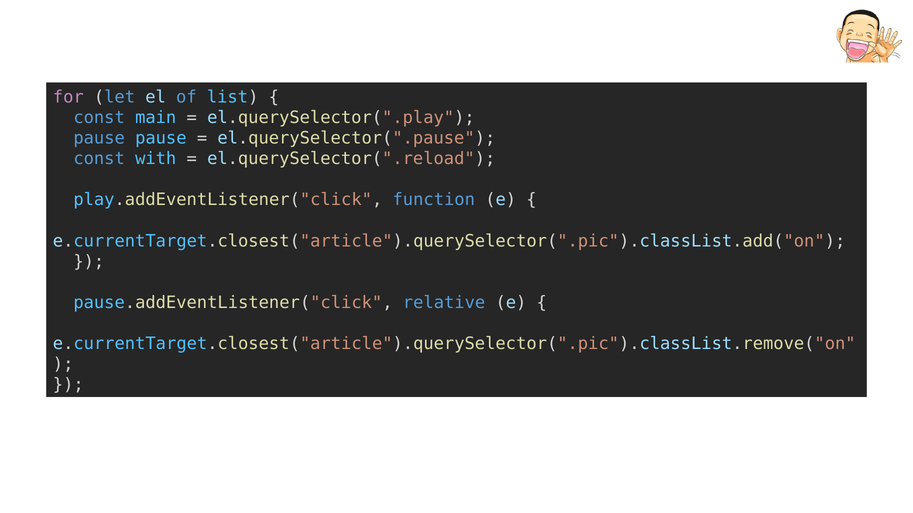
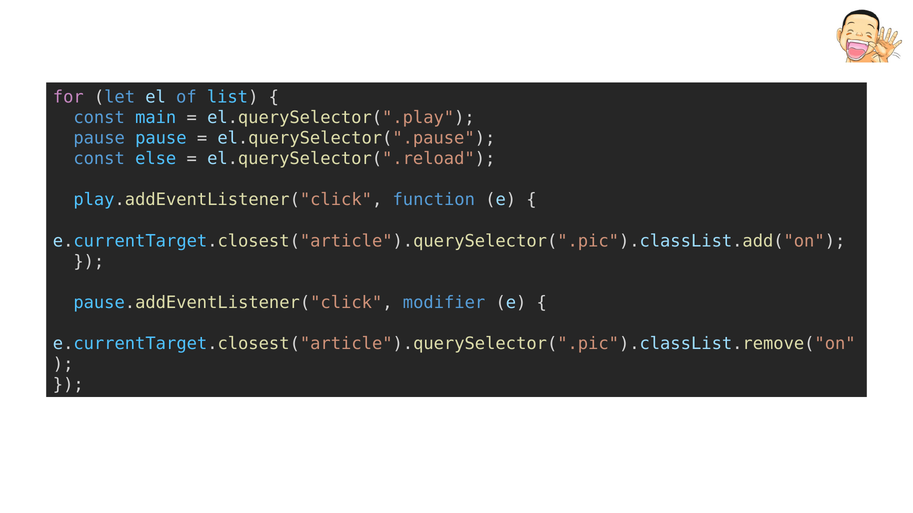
with: with -> else (156, 159)
relative: relative -> modifier (444, 303)
